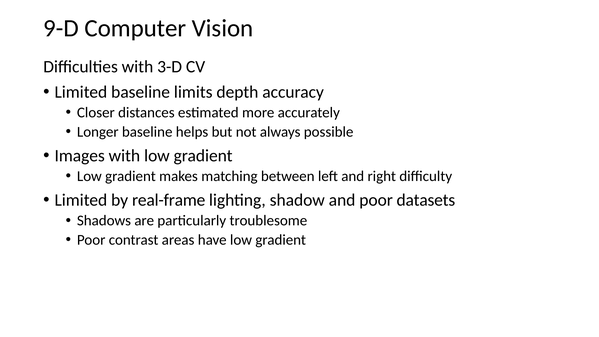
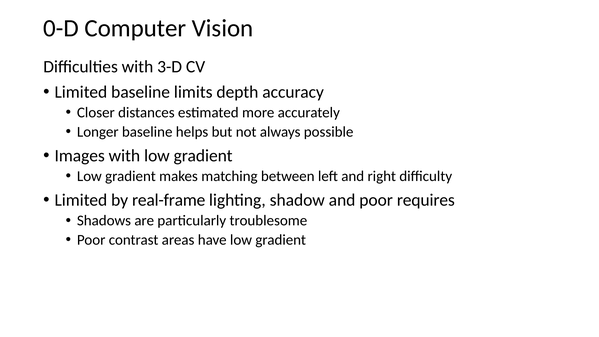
9-D: 9-D -> 0-D (61, 28)
datasets: datasets -> requires (426, 200)
